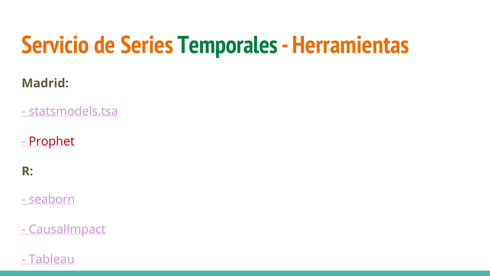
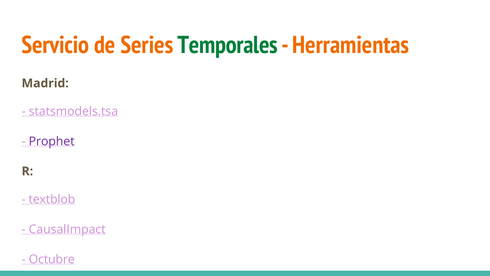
Prophet colour: red -> purple (52, 141)
seaborn: seaborn -> textblob (52, 199)
Tableau: Tableau -> Octubre (52, 259)
